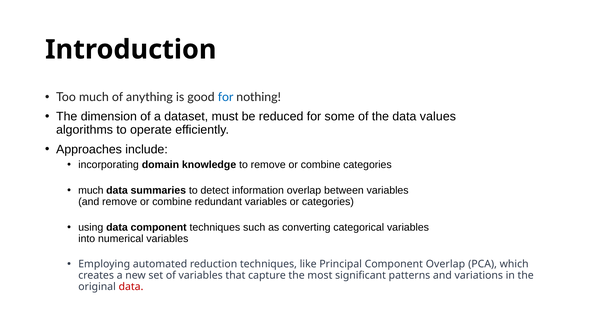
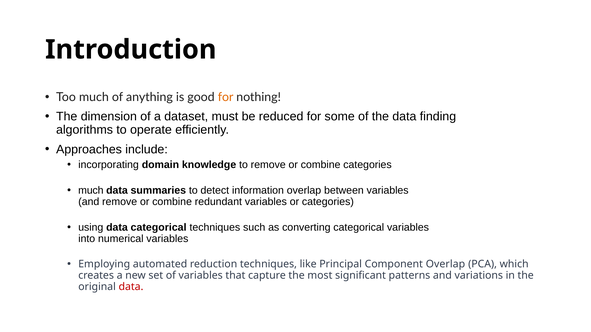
for colour: blue -> orange (226, 97)
values: values -> finding (438, 117)
data component: component -> categorical (159, 228)
